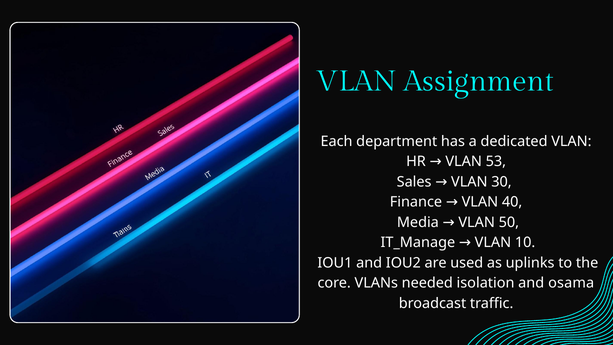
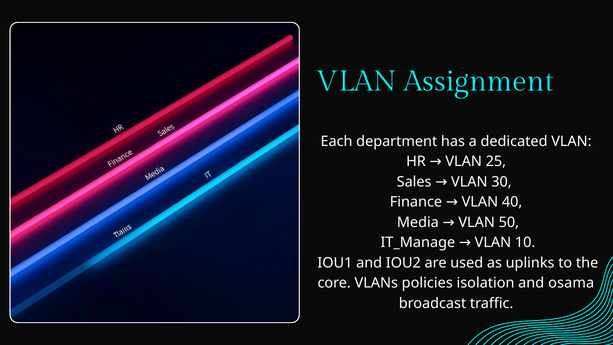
53: 53 -> 25 (496, 161)
needed: needed -> policies (427, 283)
